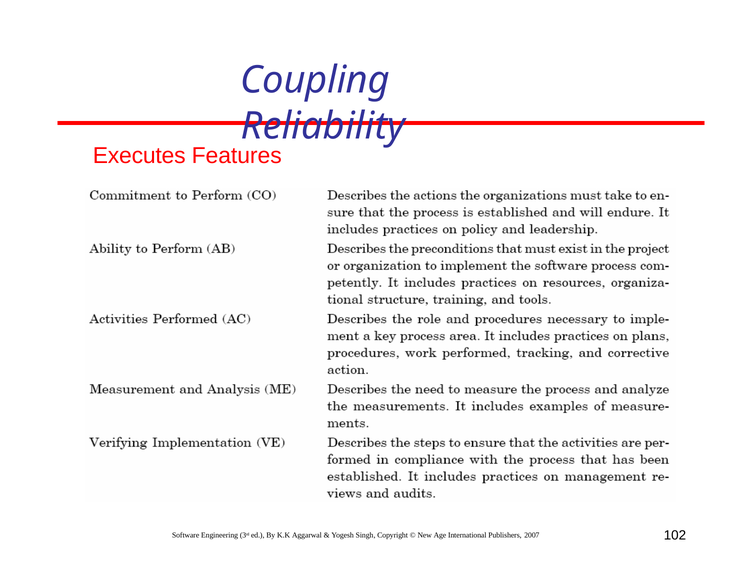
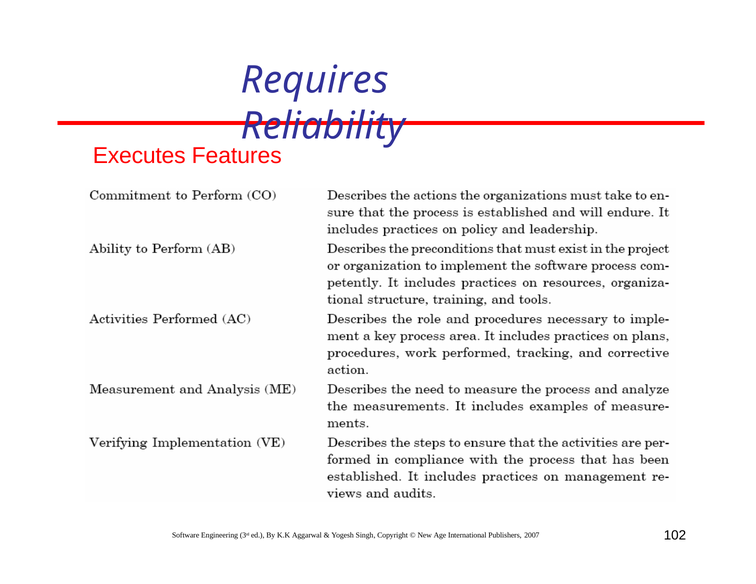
Coupling: Coupling -> Requires (315, 80)
